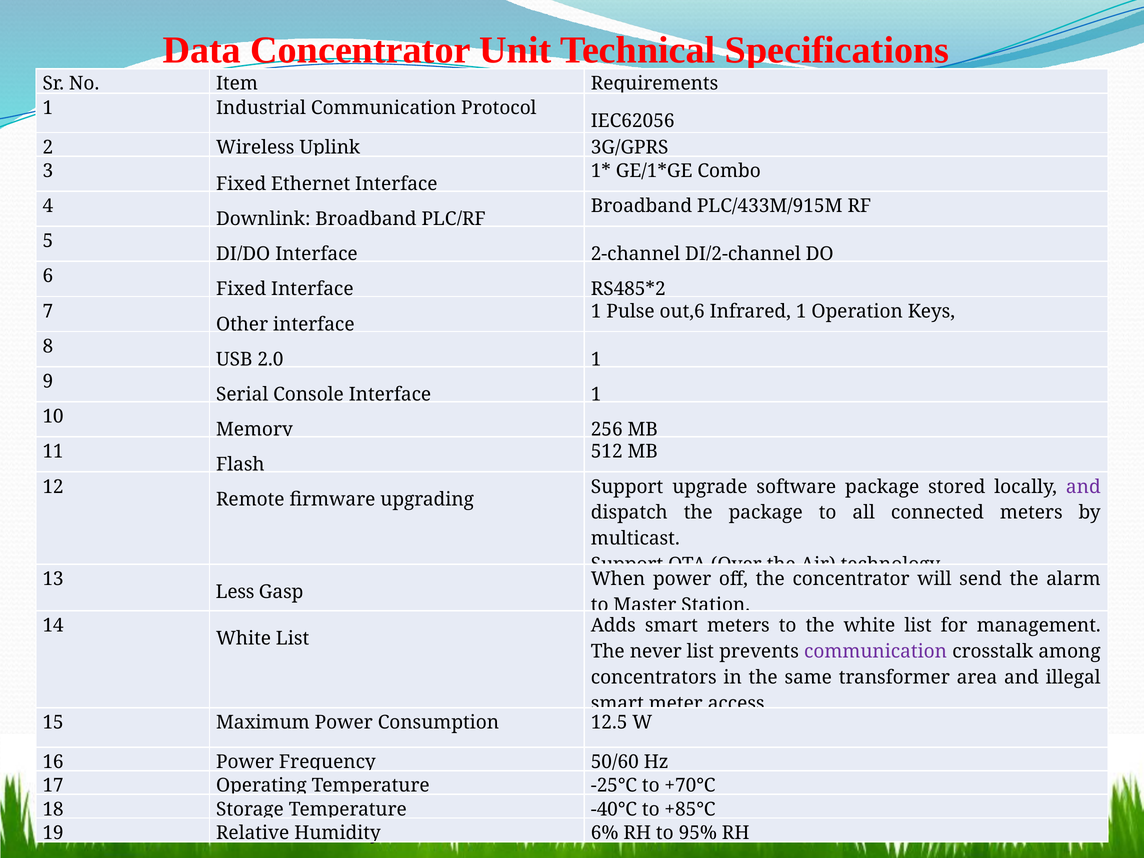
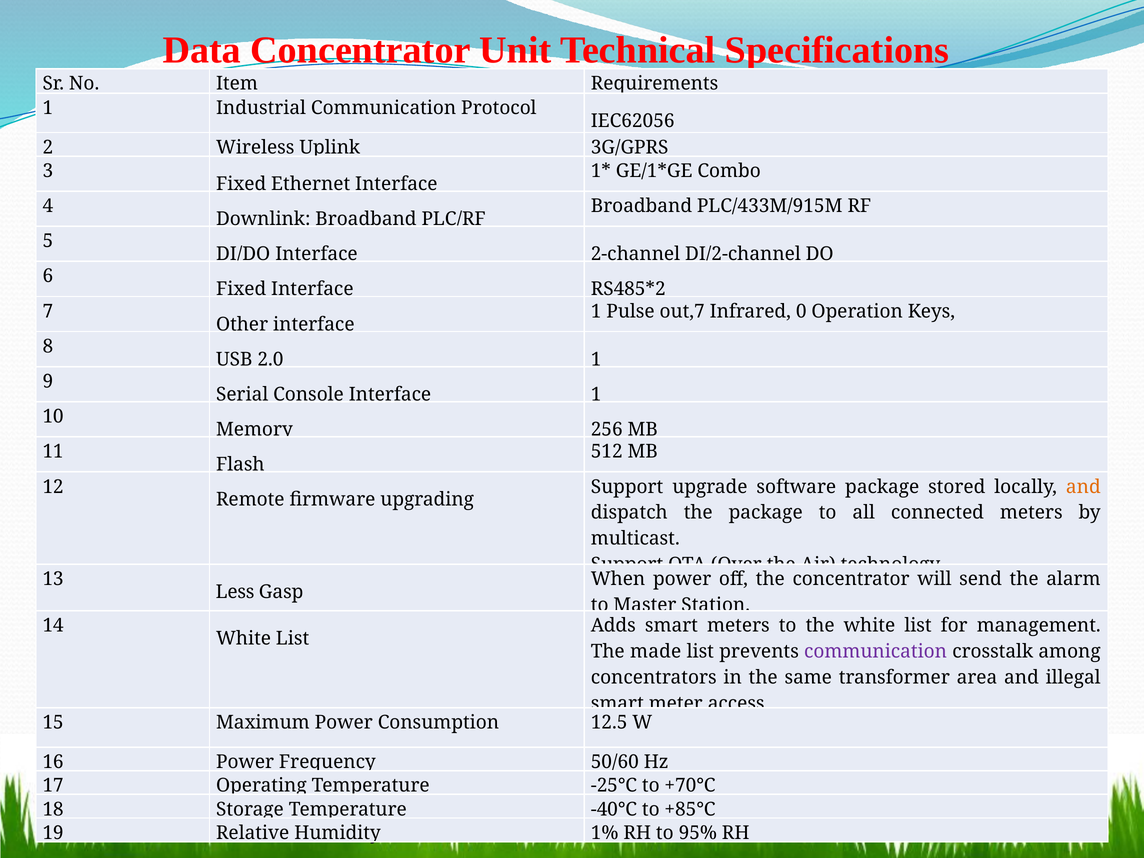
out,6: out,6 -> out,7 (682, 311)
Infrared 1: 1 -> 0 (801, 311)
and colour: purple -> orange (1083, 487)
never: never -> made (656, 651)
6%: 6% -> 1% (605, 833)
